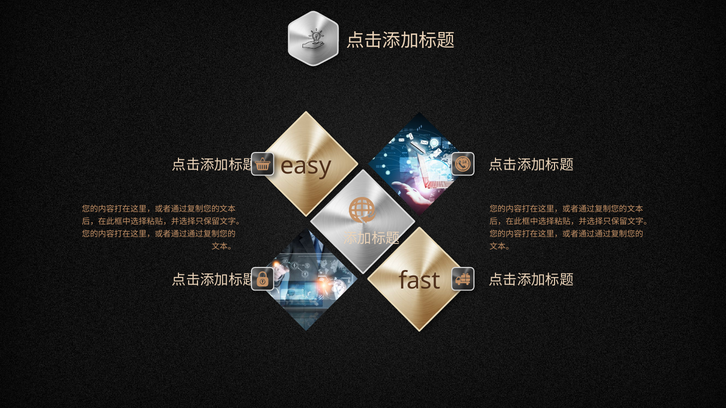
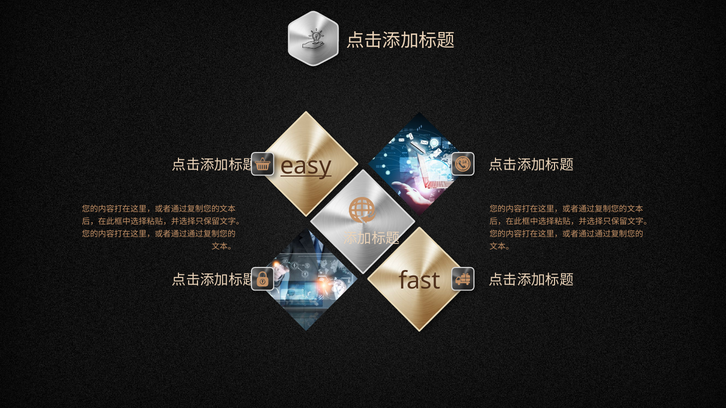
easy underline: none -> present (306, 166)
